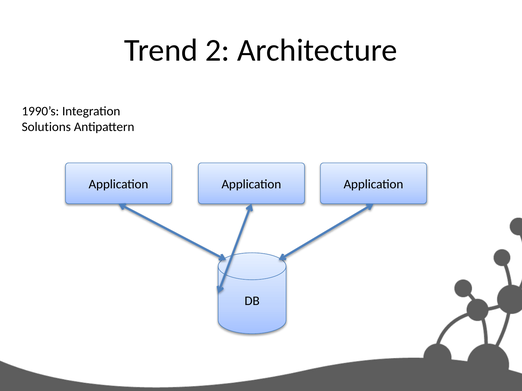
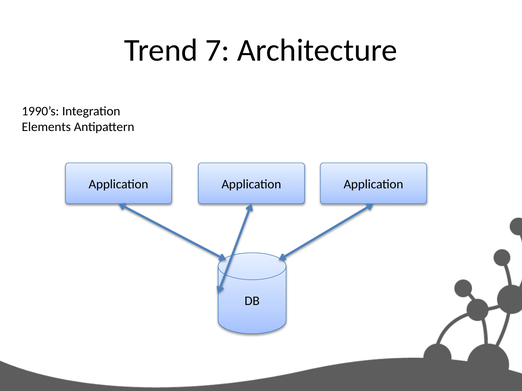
2: 2 -> 7 (217, 51)
Solutions: Solutions -> Elements (46, 127)
